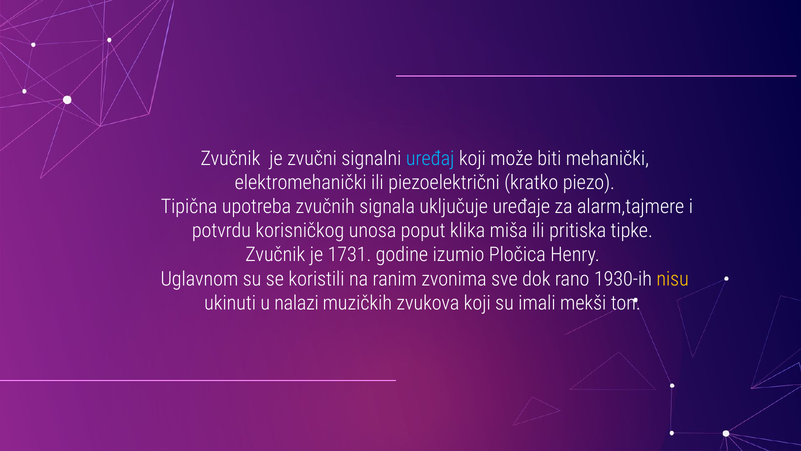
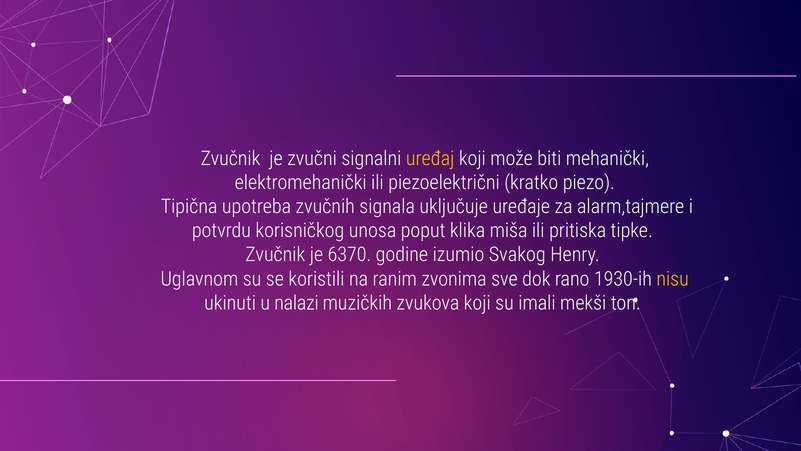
uređaj colour: light blue -> yellow (430, 158)
1731: 1731 -> 6370 (349, 255)
Pločica: Pločica -> Svakog (517, 255)
